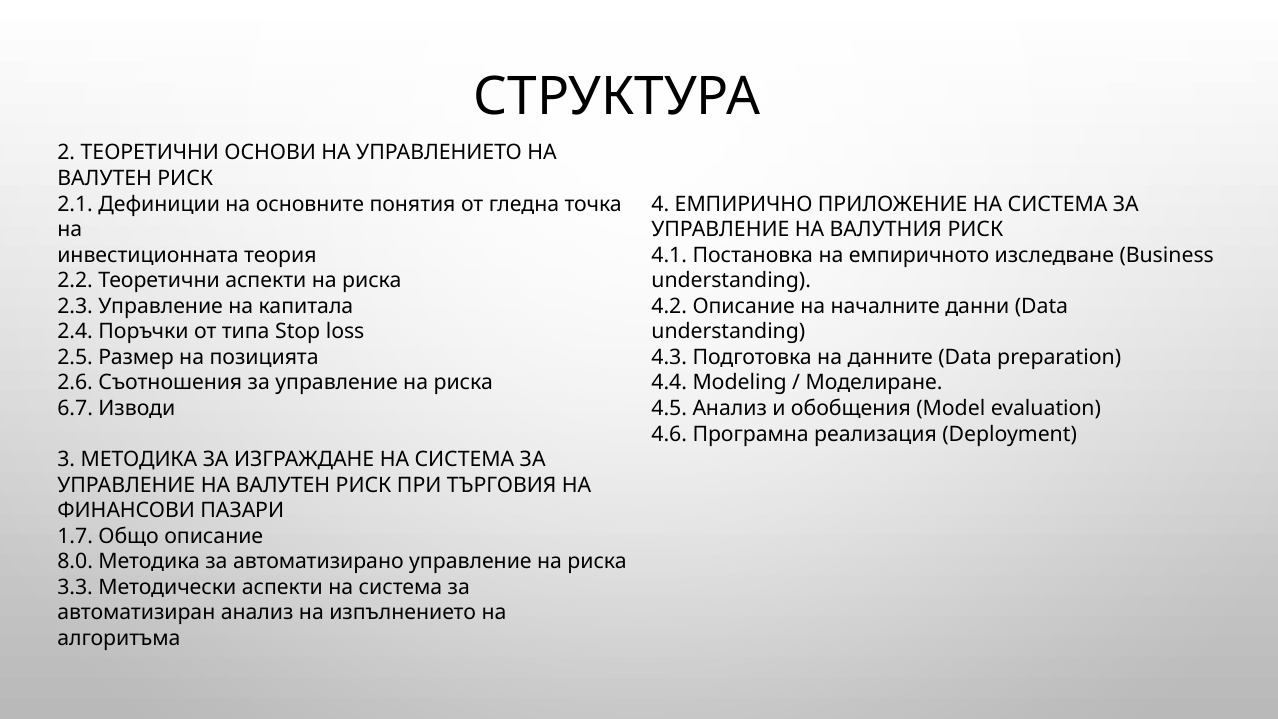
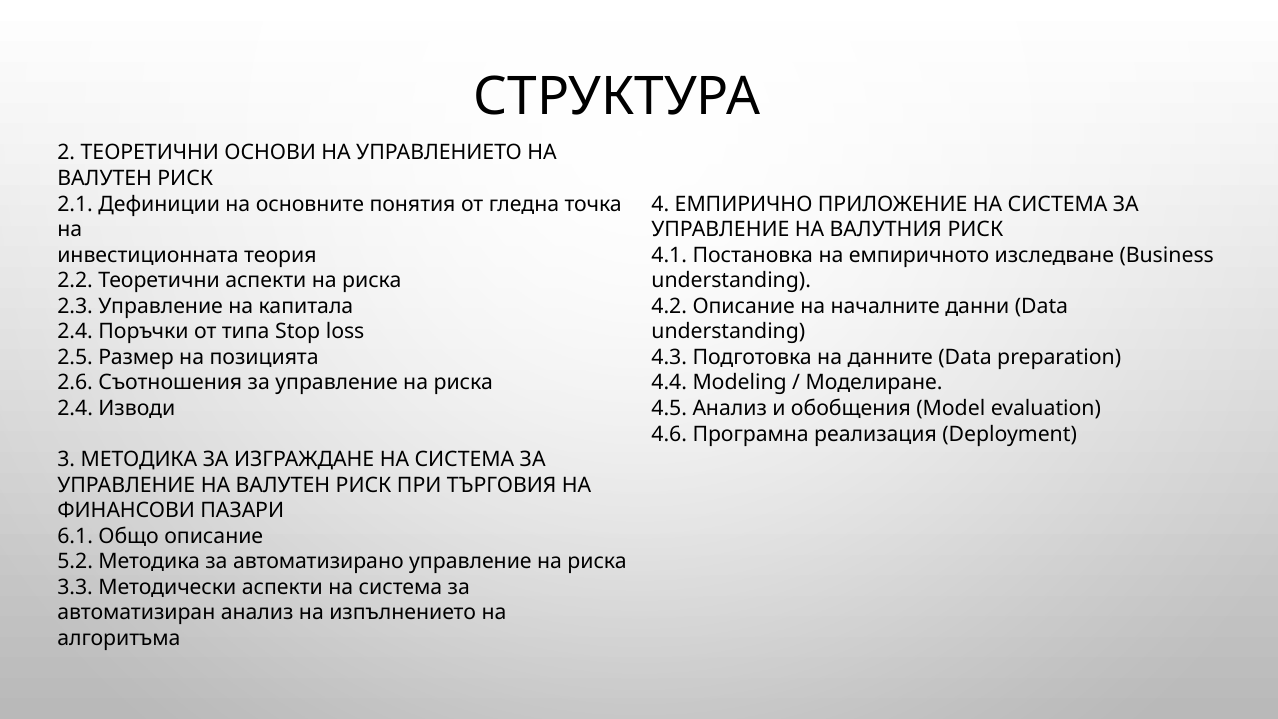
6.7: 6.7 -> 2.4 (75, 408)
1.7: 1.7 -> 6.1 (75, 536)
8.0: 8.0 -> 5.2 (75, 562)
